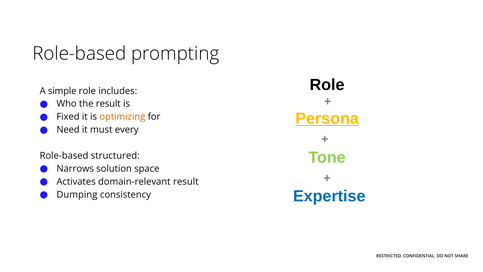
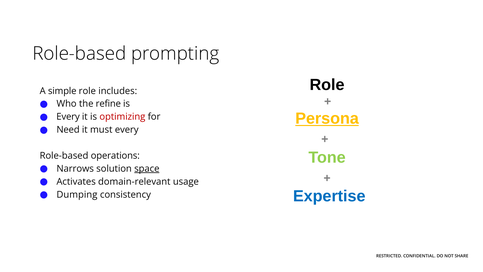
the result: result -> refine (108, 104)
Fixed: Fixed -> Every (68, 117)
optimizing colour: orange -> red (122, 117)
structured: structured -> operations (115, 156)
space underline: none -> present (147, 168)
domain-relevant result: result -> usage (186, 181)
